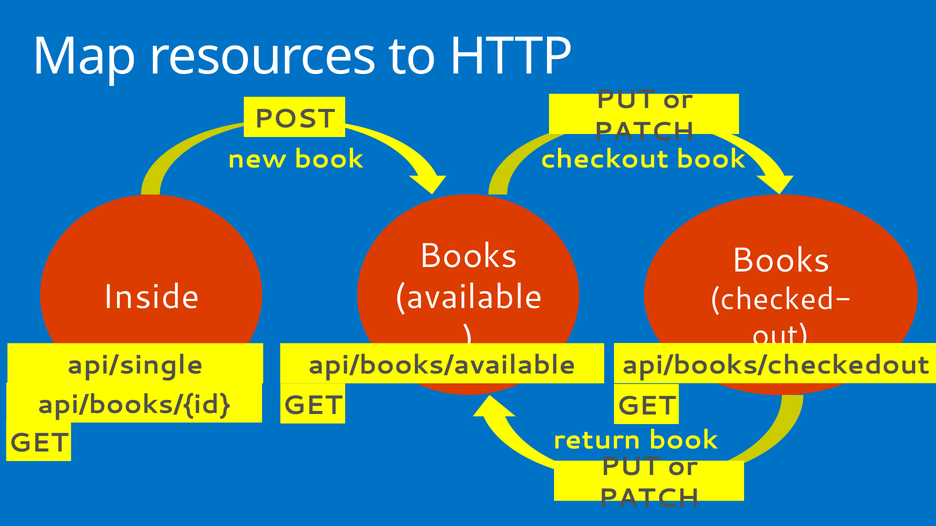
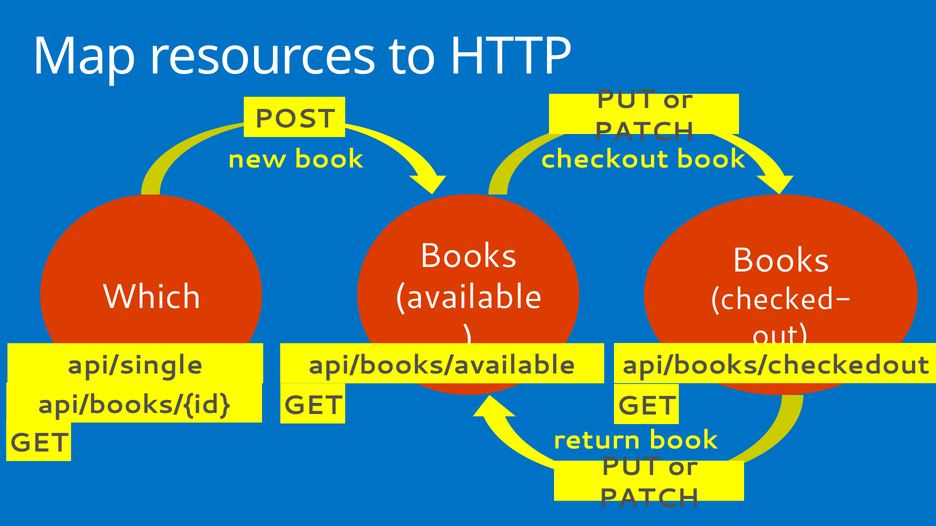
Inside: Inside -> Which (151, 297)
